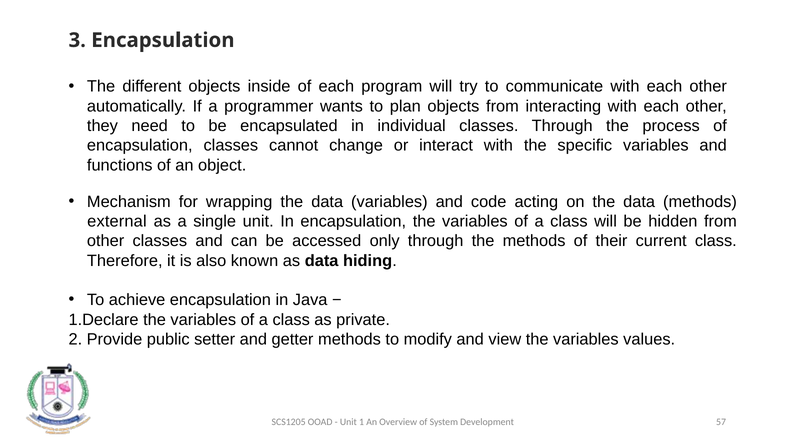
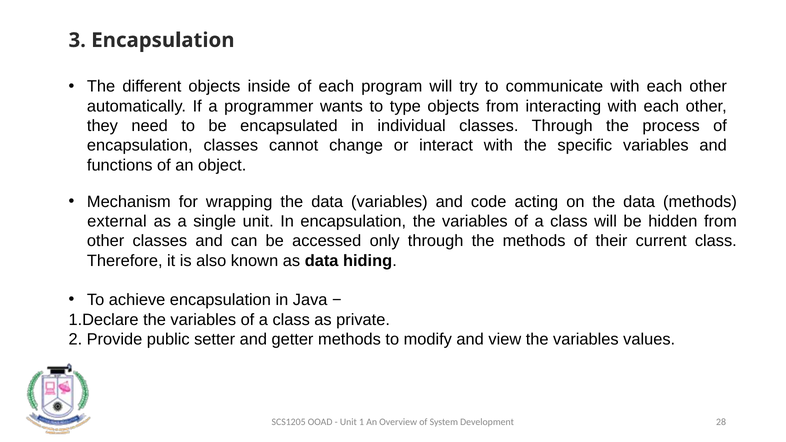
plan: plan -> type (405, 106)
57: 57 -> 28 (721, 422)
